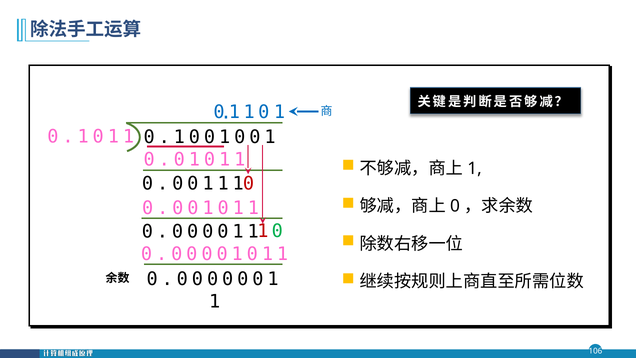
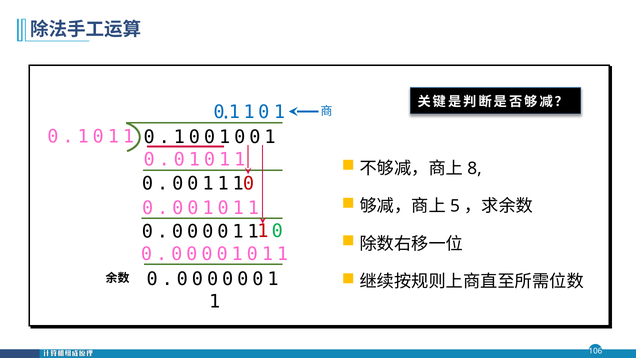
1: 1 -> 8 (475, 168)
0: 0 -> 5 (455, 206)
